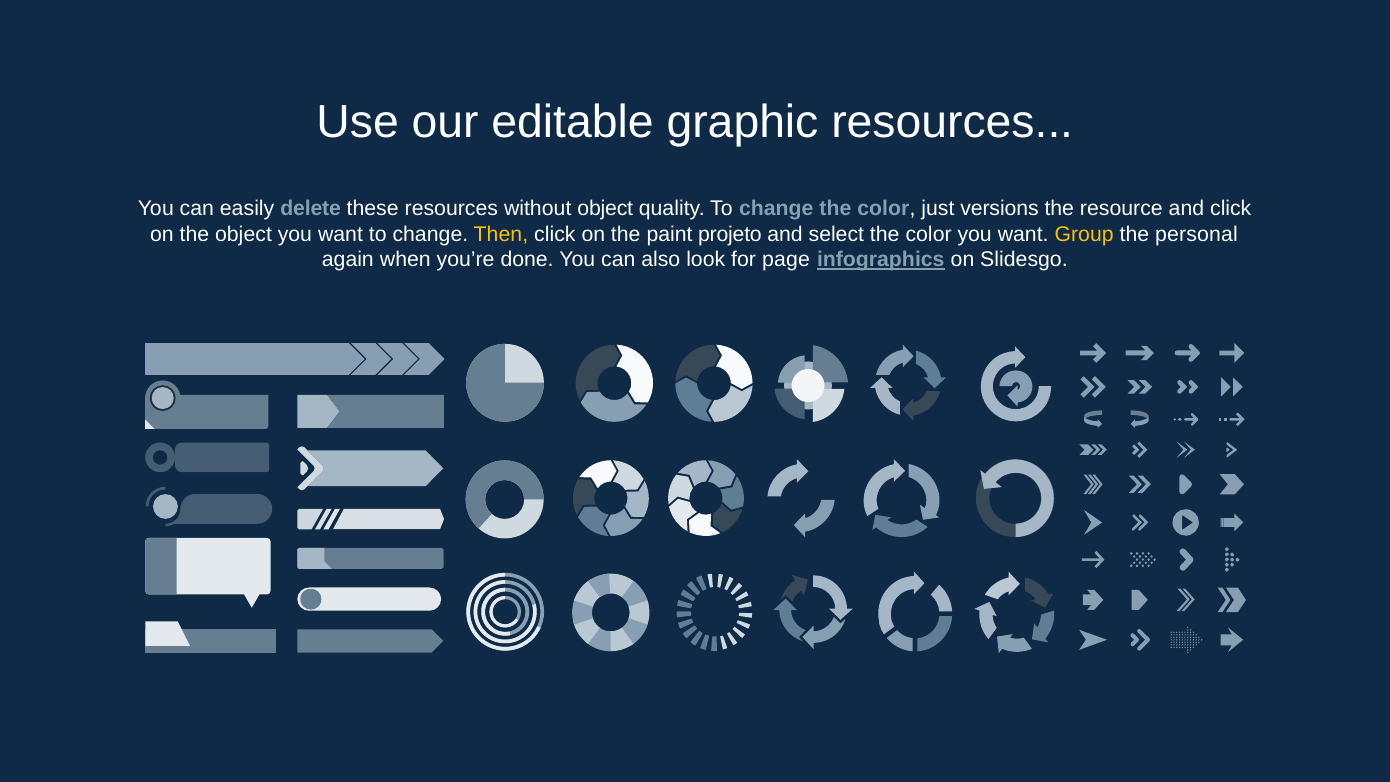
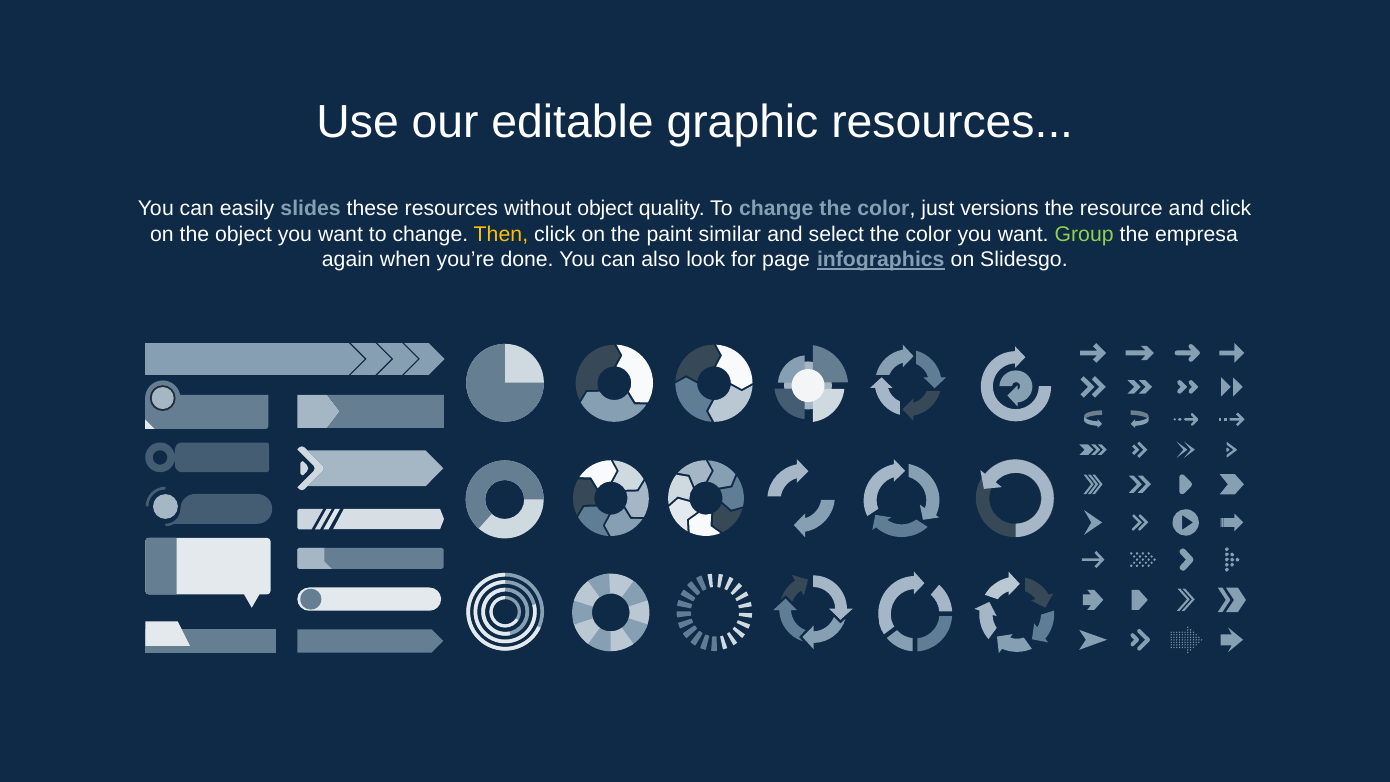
delete: delete -> slides (311, 209)
projeto: projeto -> similar (730, 234)
Group colour: yellow -> light green (1084, 234)
personal: personal -> empresa (1197, 234)
